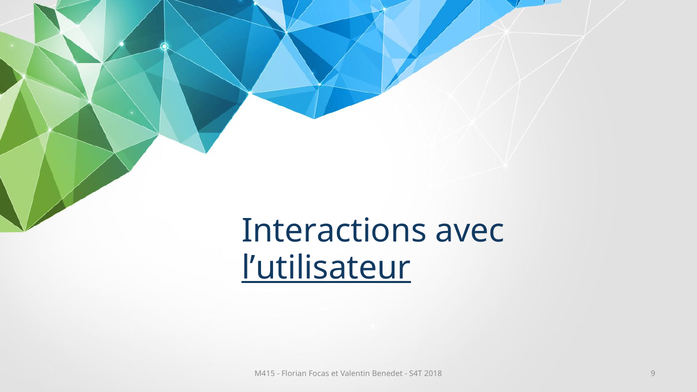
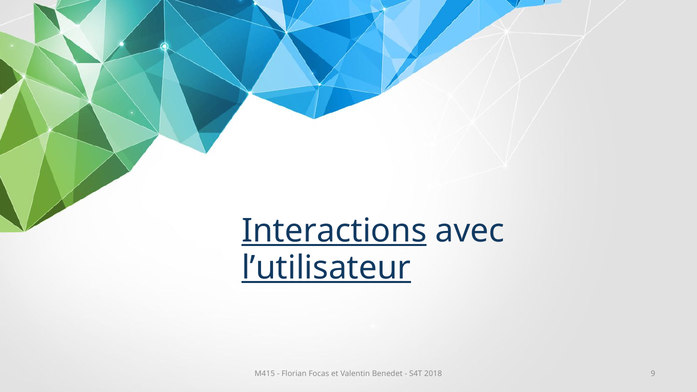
Interactions underline: none -> present (334, 231)
